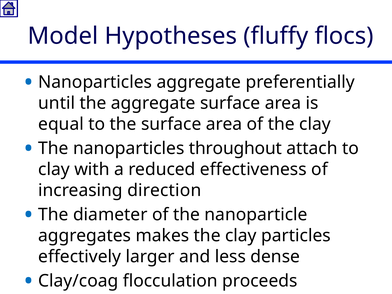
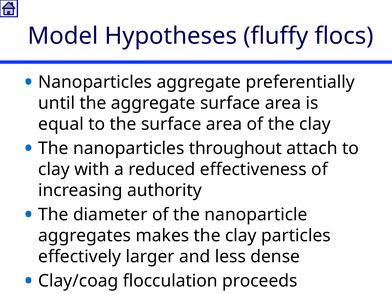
direction: direction -> authority (164, 190)
